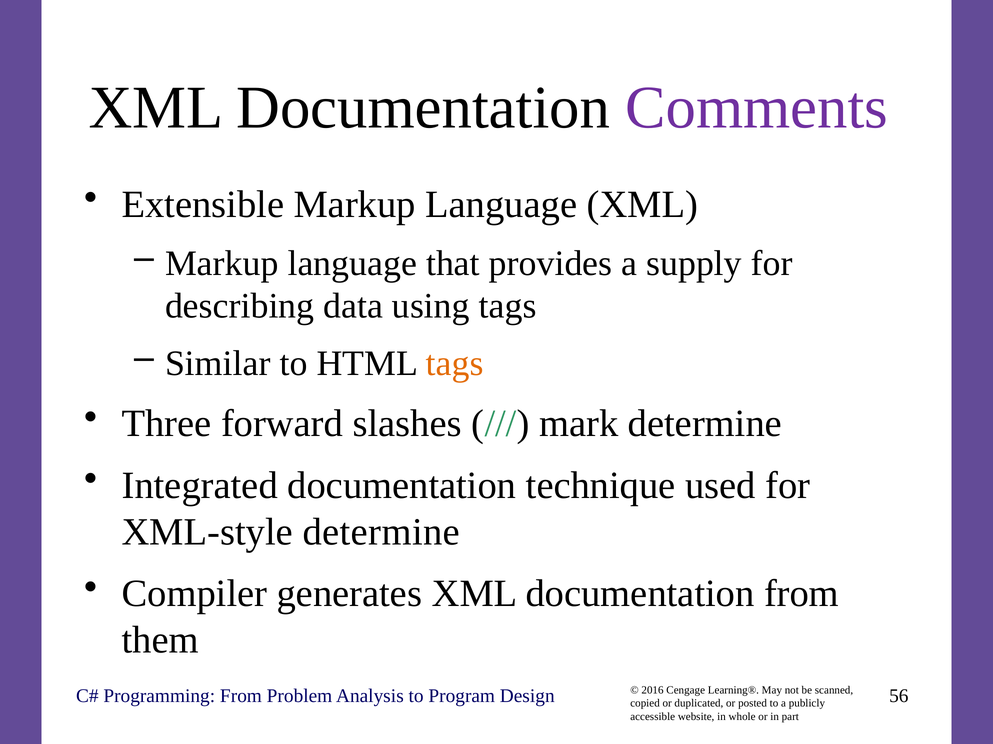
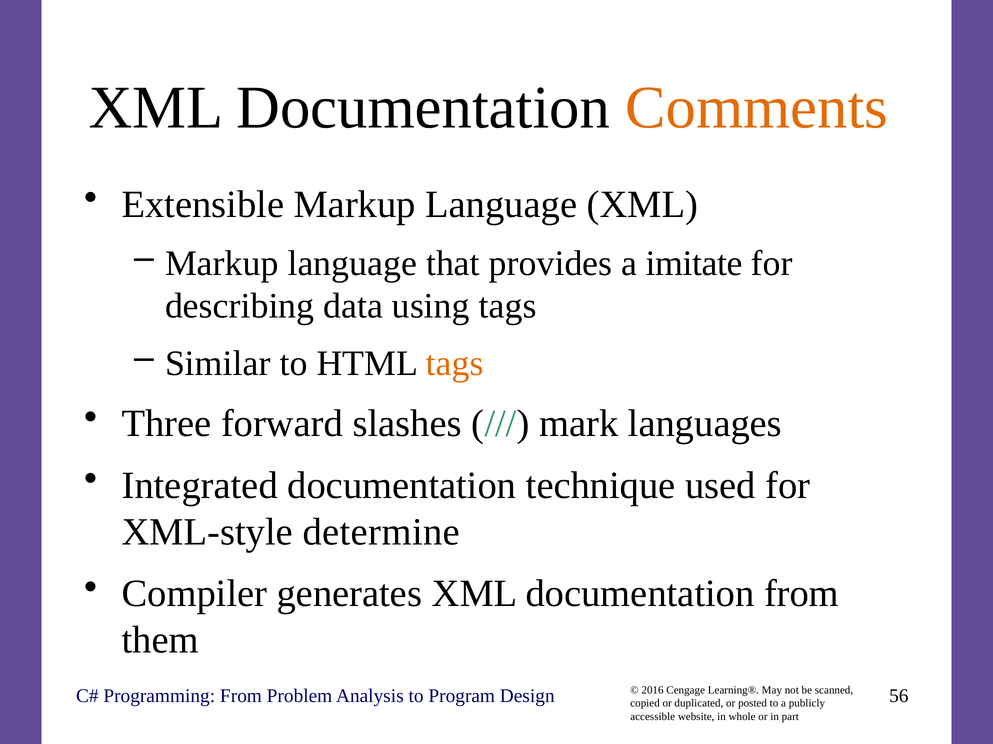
Comments colour: purple -> orange (757, 108)
supply: supply -> imitate (694, 263)
mark determine: determine -> languages (705, 424)
